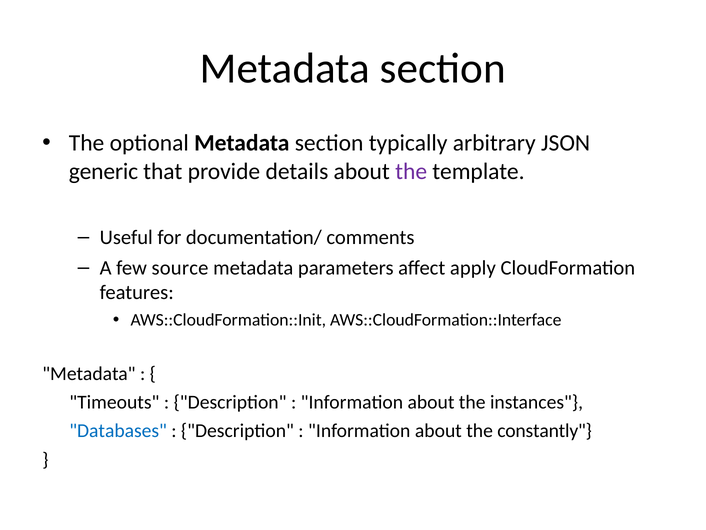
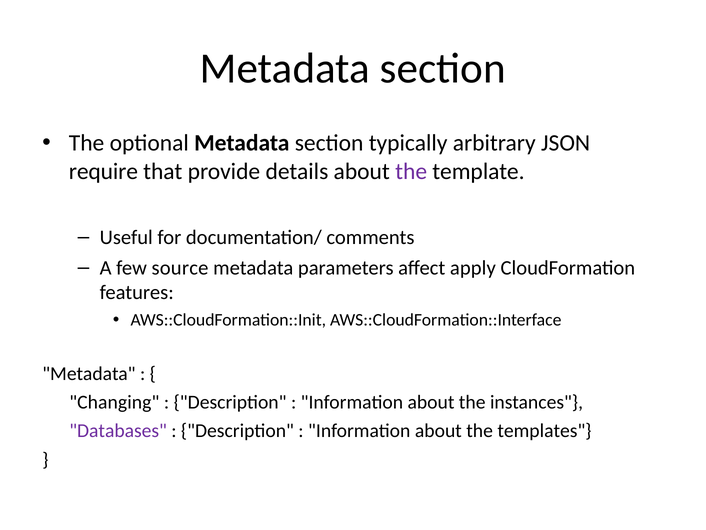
generic: generic -> require (103, 171)
Timeouts: Timeouts -> Changing (114, 402)
Databases colour: blue -> purple (118, 430)
constantly: constantly -> templates (544, 430)
